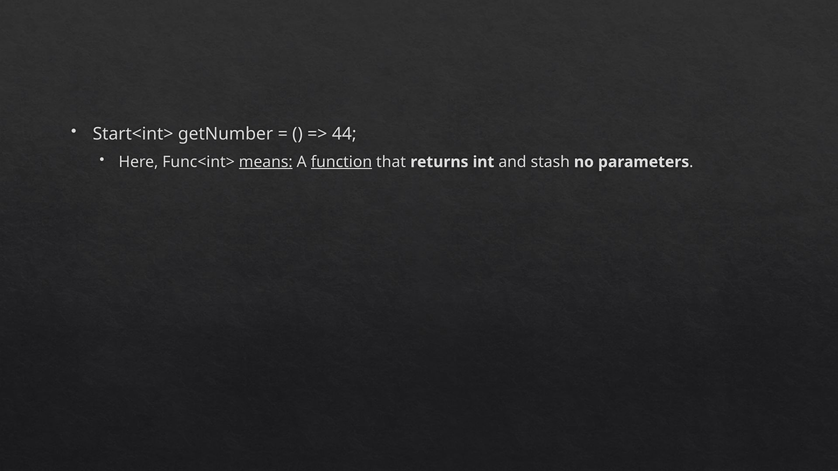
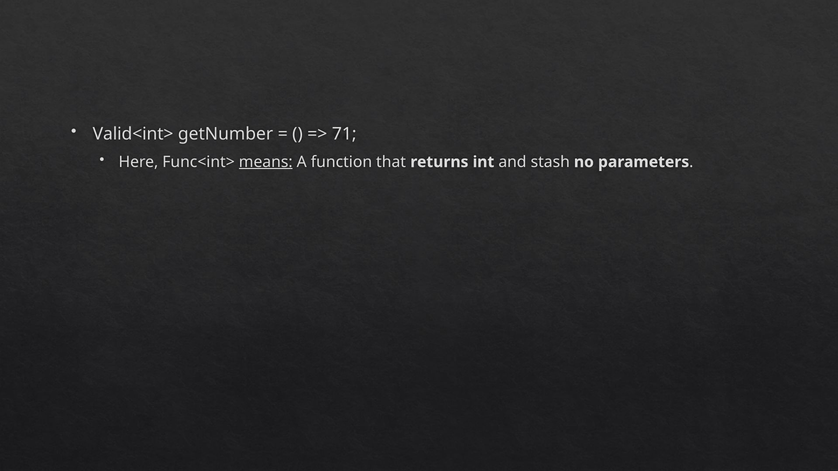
Start<int>: Start<int> -> Valid<int> (133, 134)
44: 44 -> 71 (344, 134)
function underline: present -> none (341, 162)
